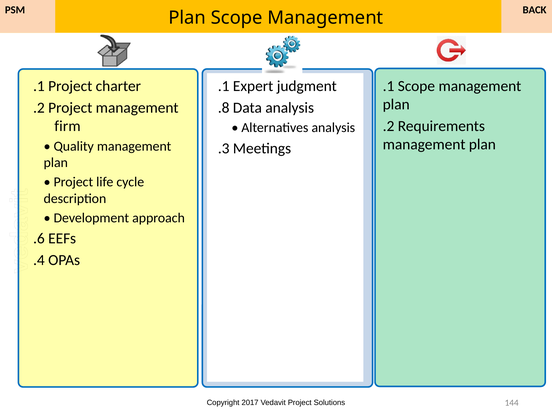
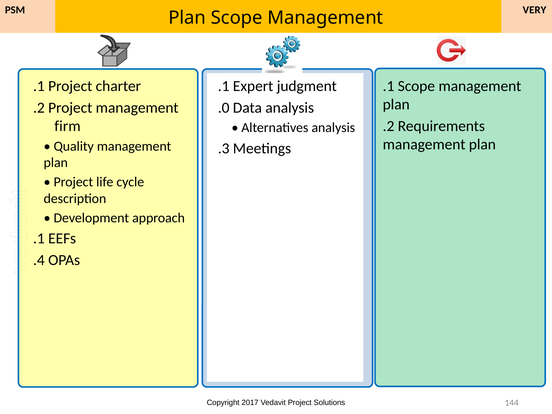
BACK: BACK -> VERY (534, 10)
.8: .8 -> .0 (224, 108)
.6: .6 -> .1 (39, 239)
